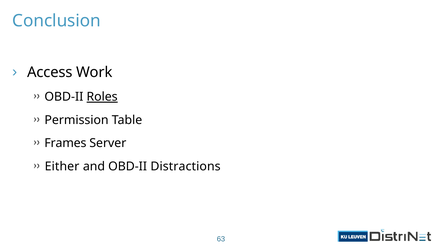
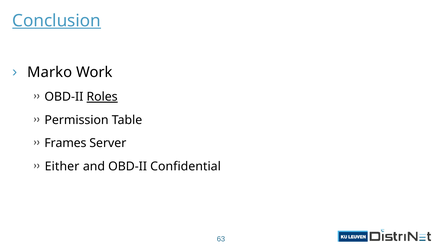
Conclusion underline: none -> present (57, 21)
Access: Access -> Marko (50, 72)
Distractions: Distractions -> Confidential (186, 166)
